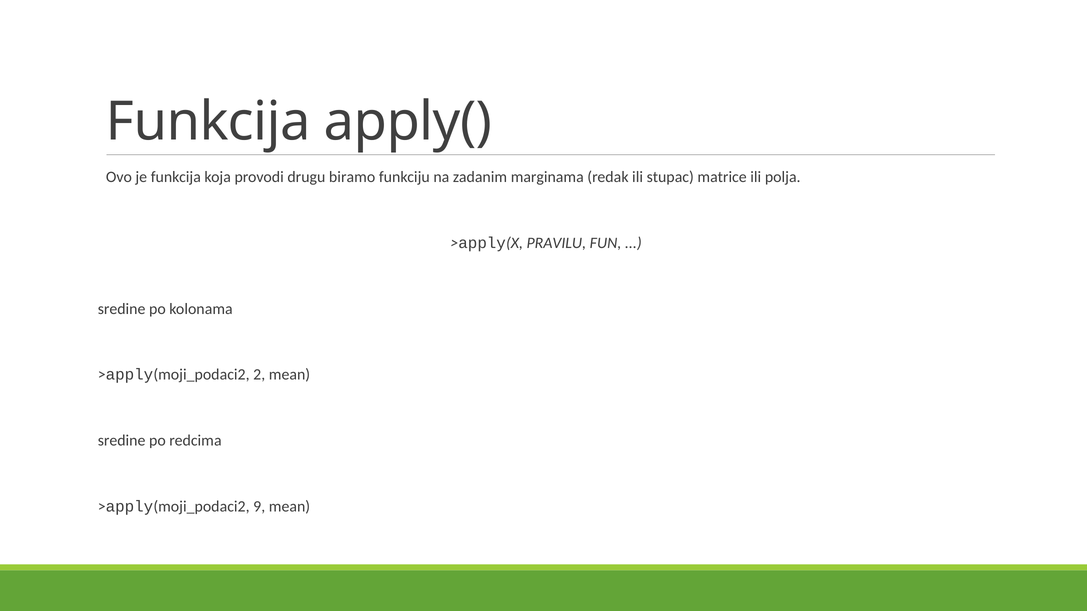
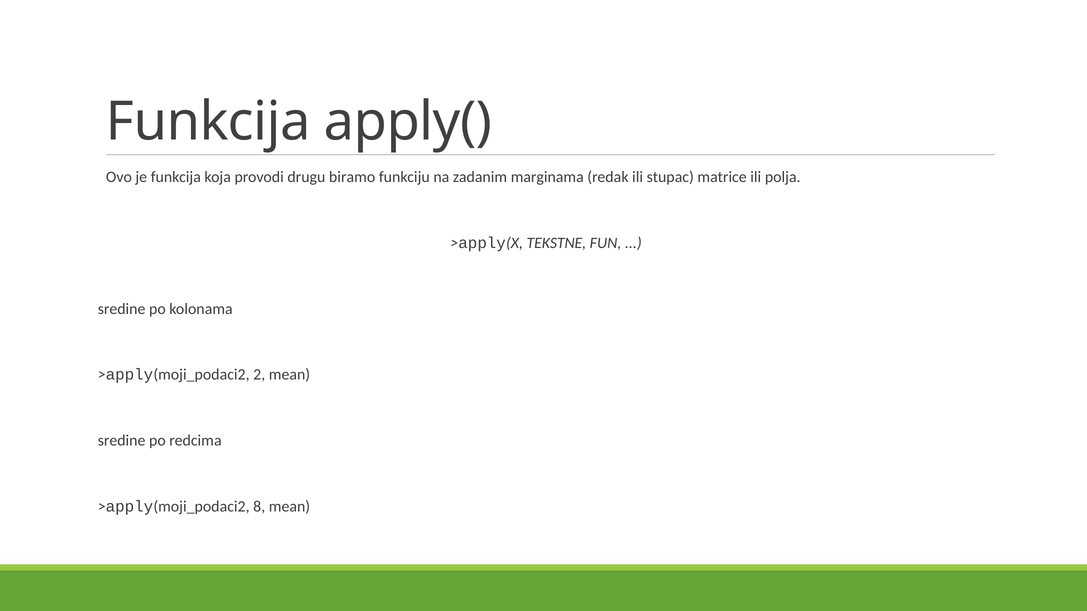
PRAVILU: PRAVILU -> TEKSTNE (556, 243)
9: 9 -> 8 (259, 507)
